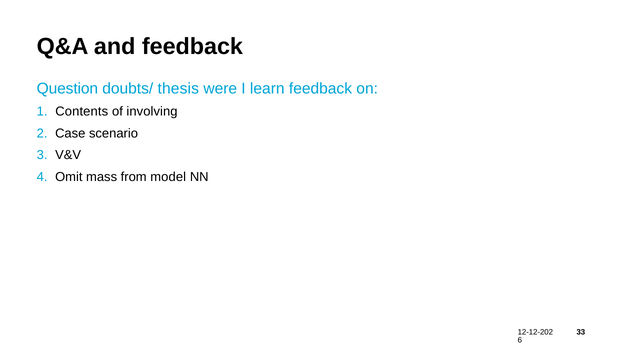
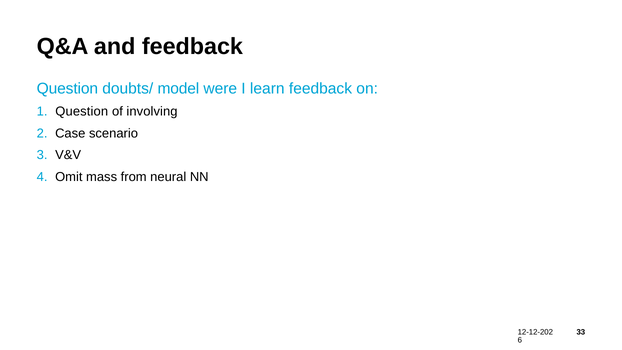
thesis: thesis -> model (178, 88)
Contents: Contents -> Question (82, 112)
model: model -> neural (168, 177)
